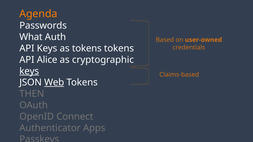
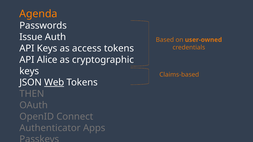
What: What -> Issue (31, 37)
as tokens: tokens -> access (87, 48)
keys underline: present -> none (29, 71)
